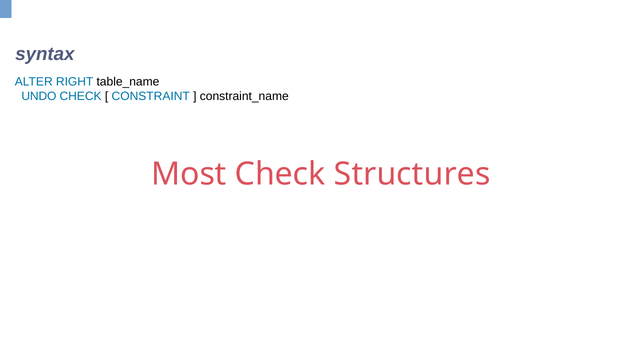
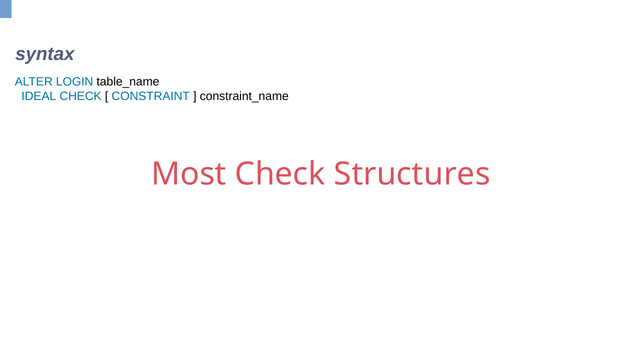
RIGHT: RIGHT -> LOGIN (75, 82)
UNDO: UNDO -> IDEAL (39, 96)
